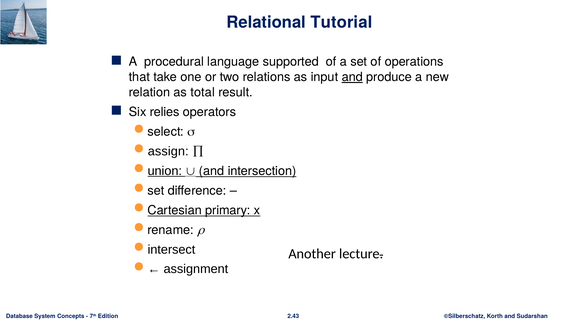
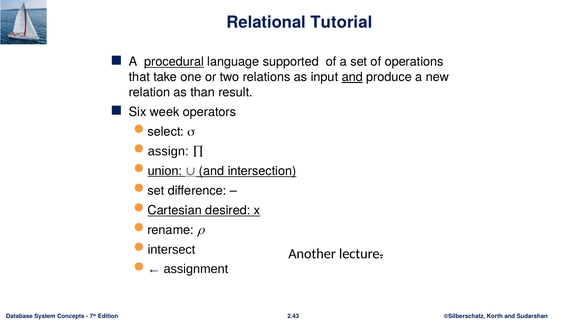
procedural underline: none -> present (174, 62)
total: total -> than (203, 92)
relies: relies -> week (165, 112)
primary: primary -> desired (228, 210)
